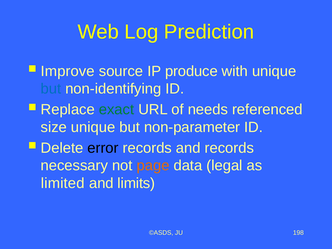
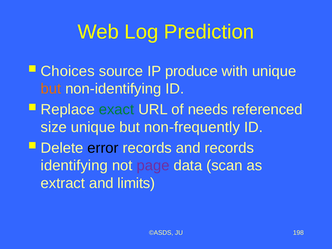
Improve: Improve -> Choices (68, 71)
but colour: blue -> orange (51, 89)
non-parameter: non-parameter -> non-frequently (192, 127)
necessary: necessary -> identifying (74, 166)
page colour: orange -> purple (153, 166)
legal: legal -> scan (224, 166)
limited: limited -> extract (63, 183)
